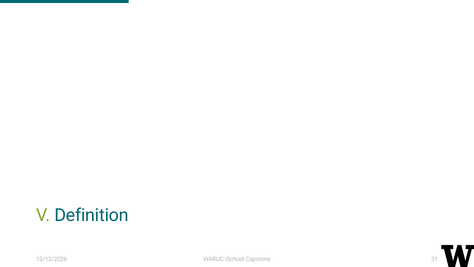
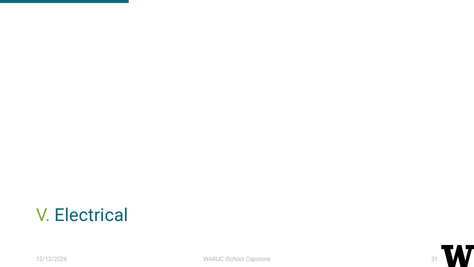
Definition: Definition -> Electrical (91, 215)
